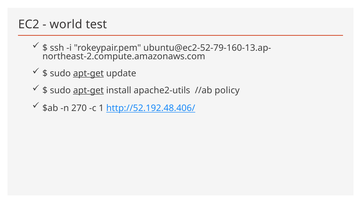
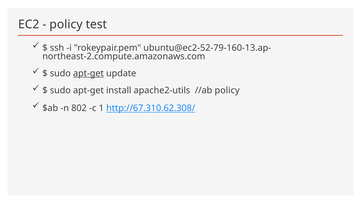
world: world -> policy (66, 24)
apt-get underline: present -> none (88, 90)
270: 270 -> 802 (79, 108)
http://52.192.48.406/: http://52.192.48.406/ -> http://67.310.62.308/ (151, 108)
